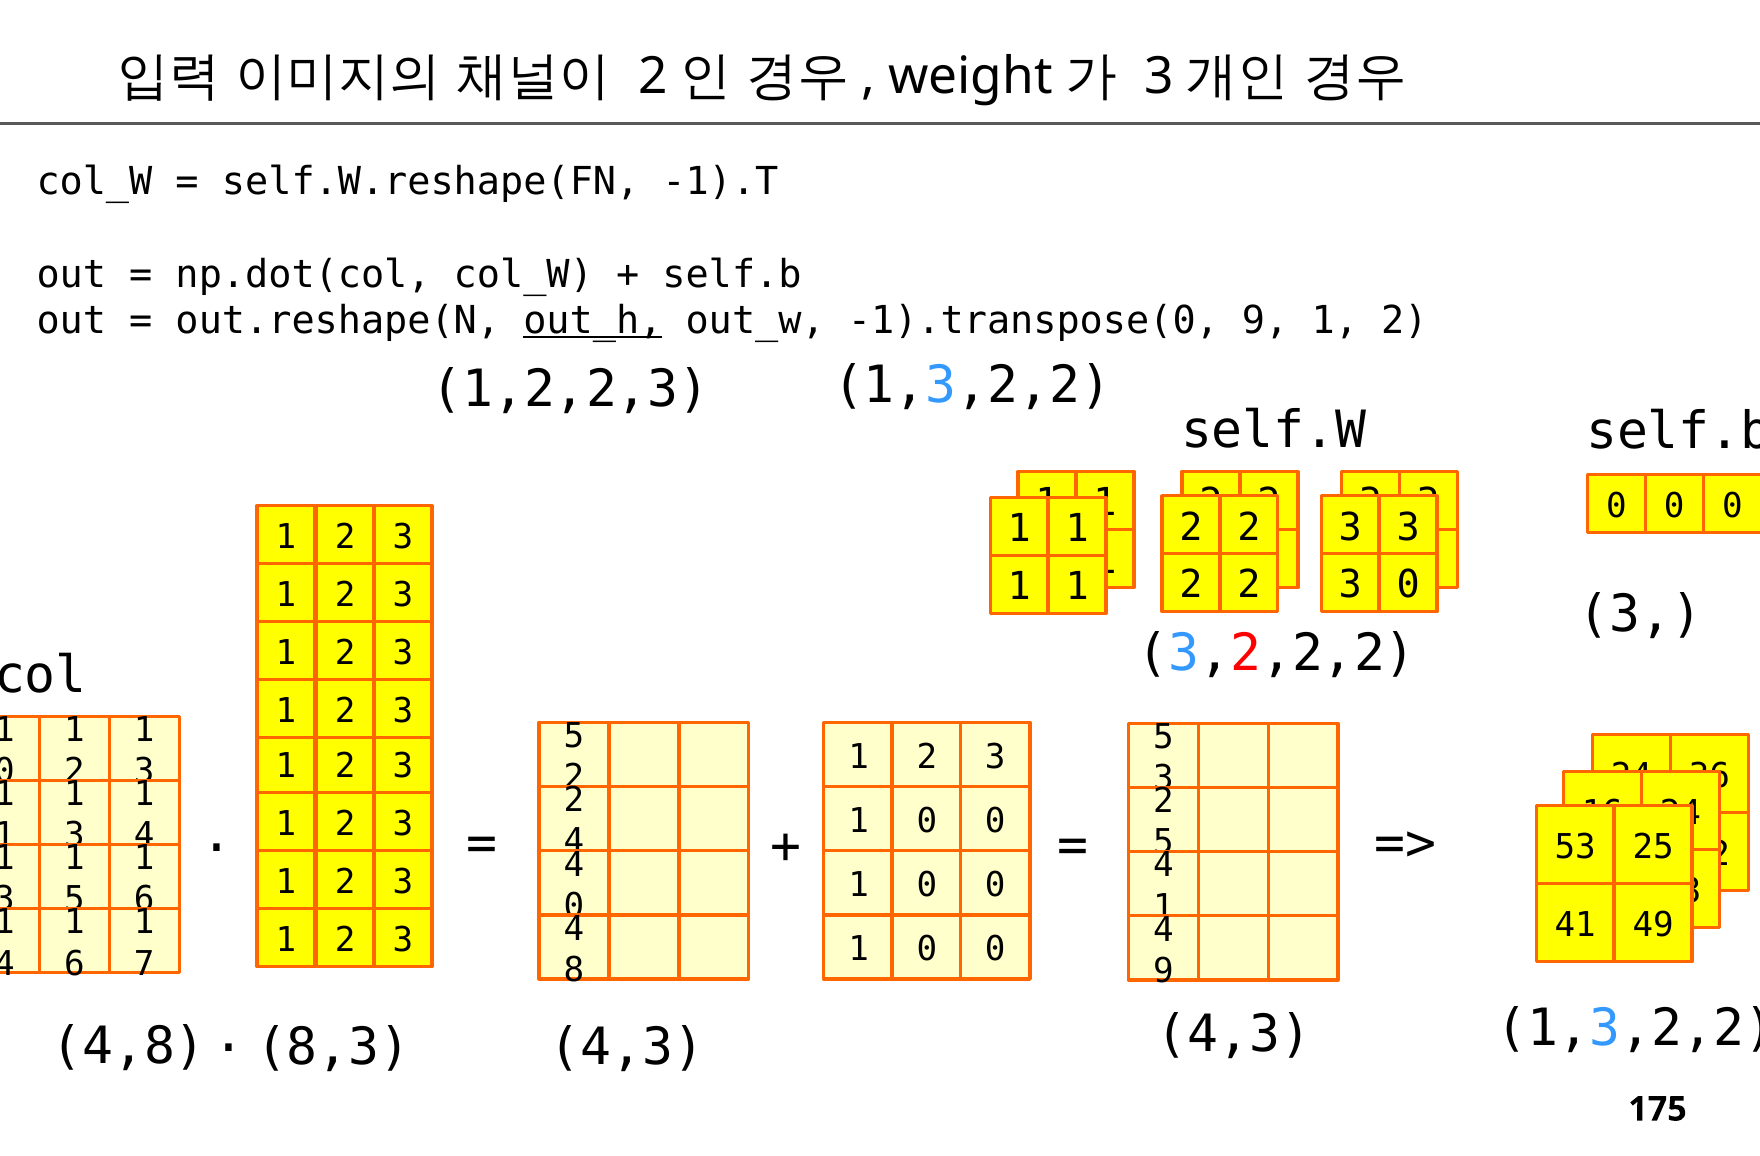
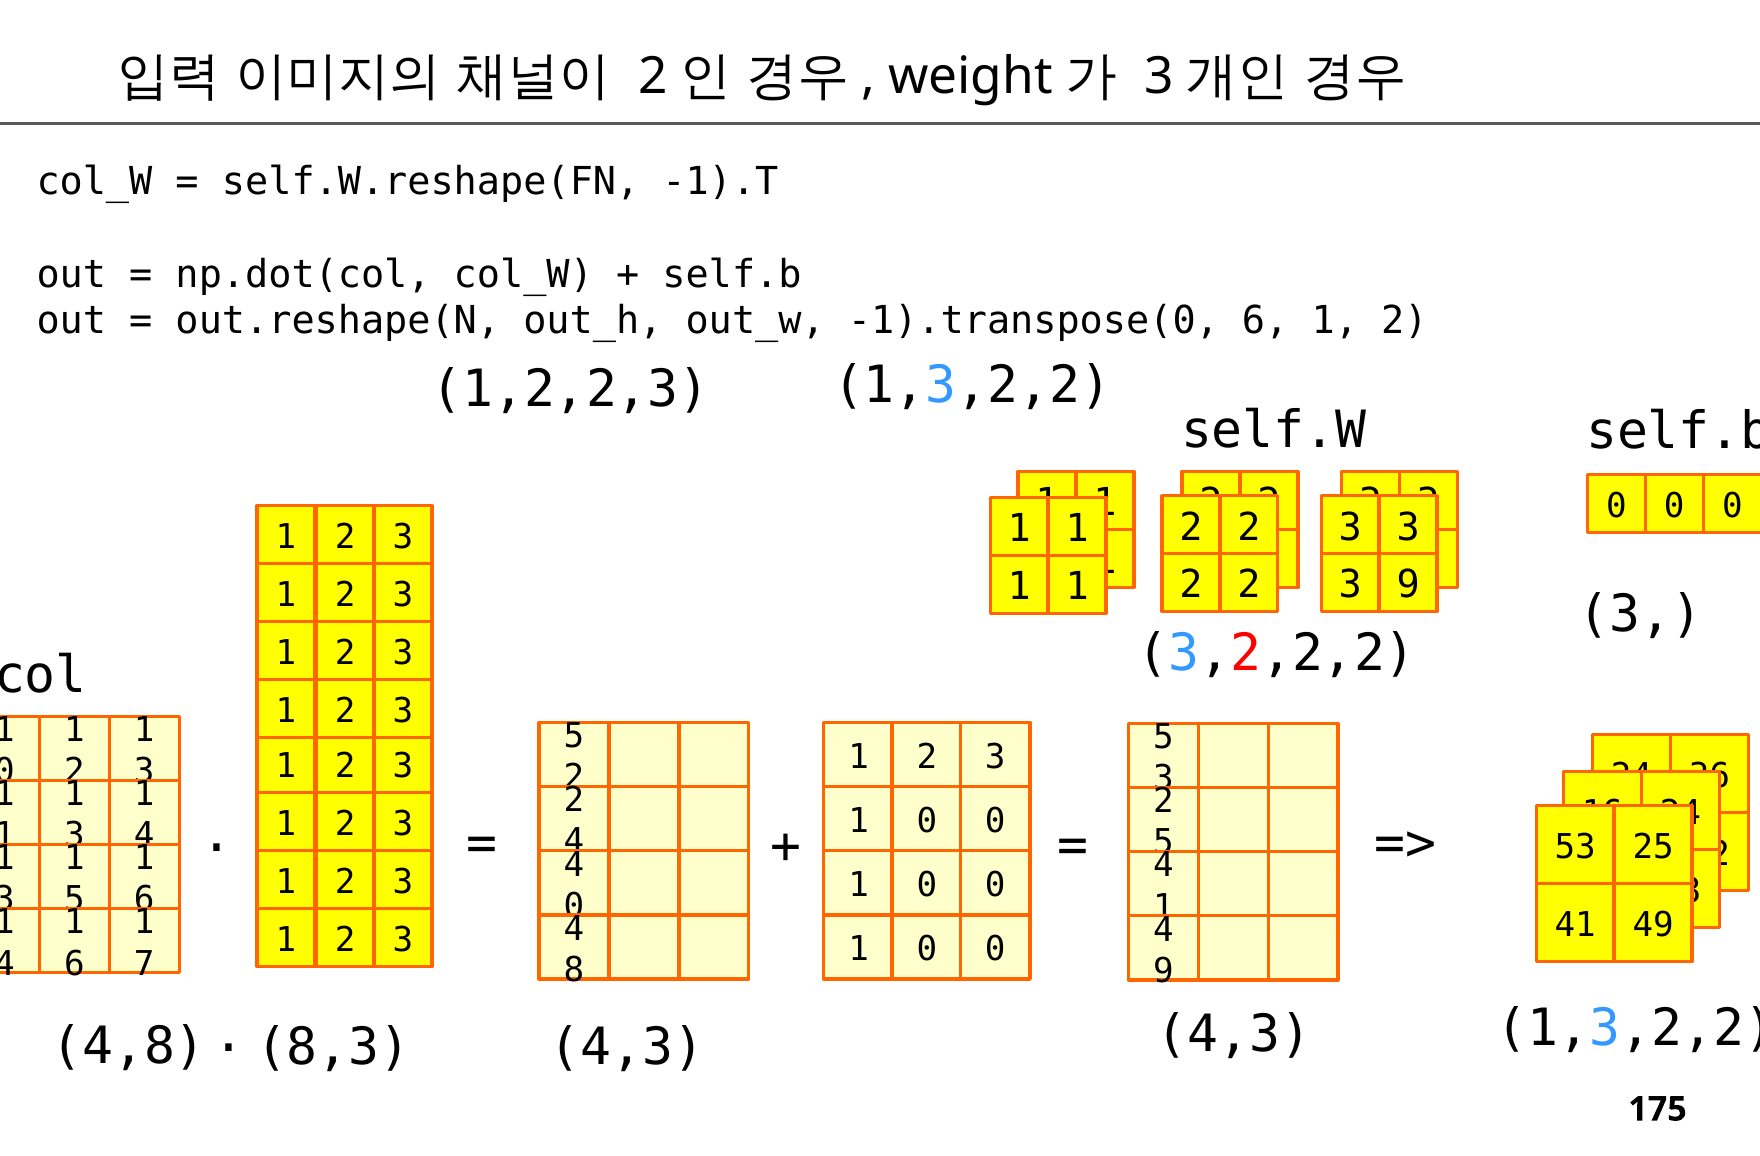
out_h underline: present -> none (593, 321)
-1).transpose(0 9: 9 -> 6 (1265, 321)
0: 0 -> 9 (1408, 585)
